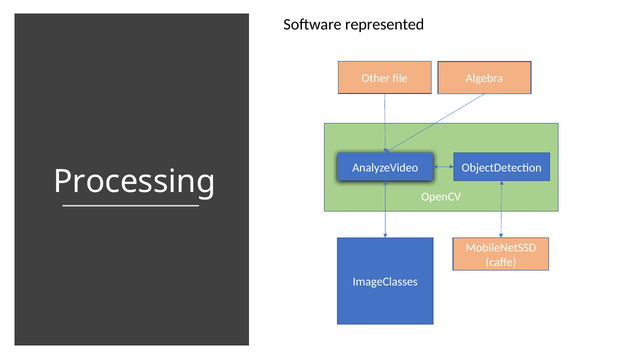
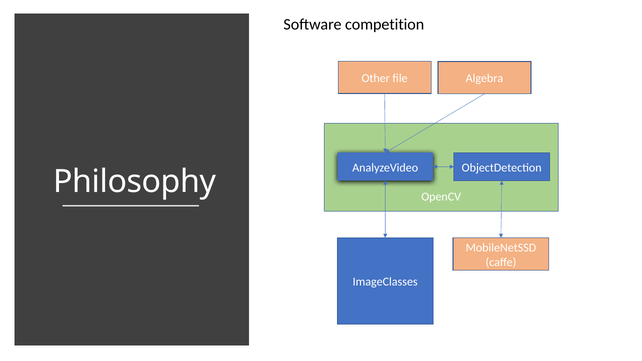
represented: represented -> competition (385, 24)
Processing: Processing -> Philosophy (135, 182)
